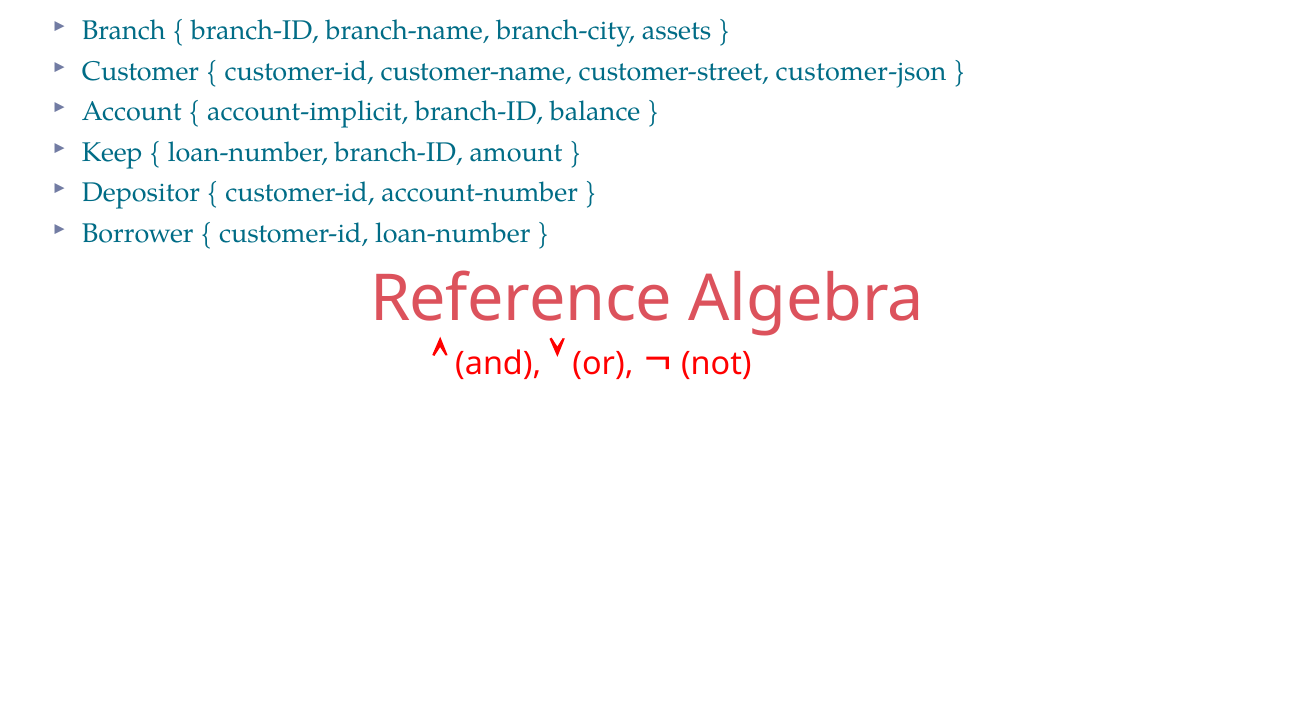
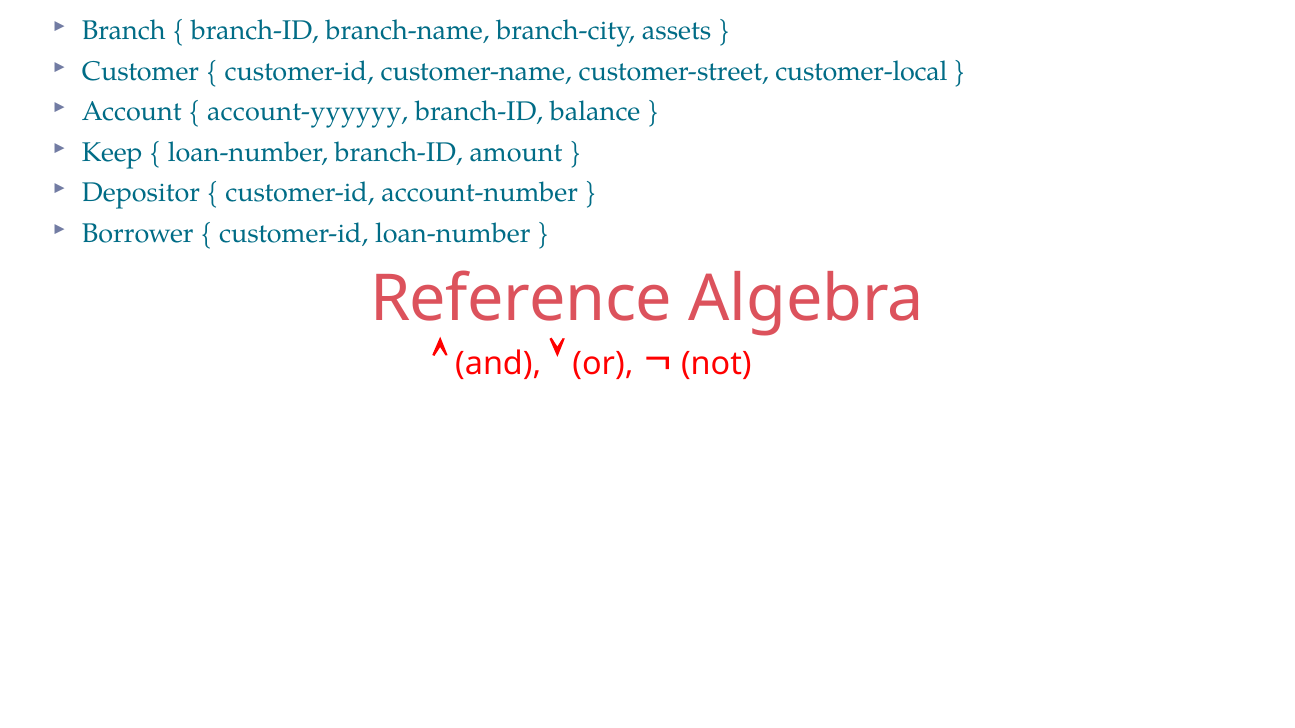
customer-json: customer-json -> customer-local (861, 71)
account-implicit: account-implicit -> account-yyyyyy (308, 112)
